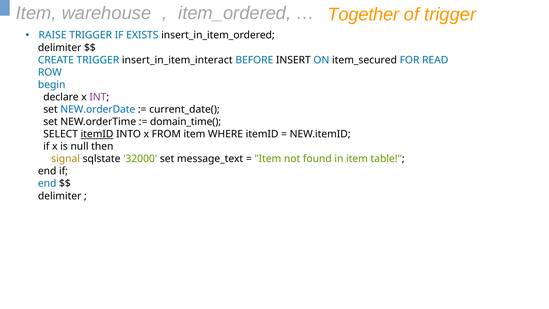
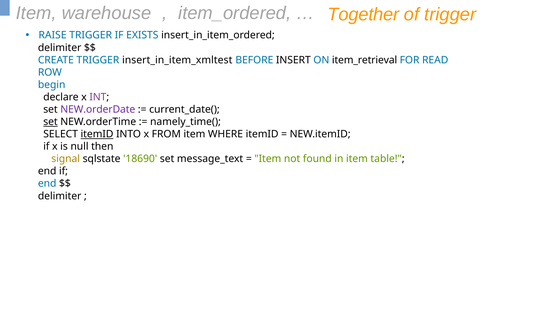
insert_in_item_interact: insert_in_item_interact -> insert_in_item_xmltest (177, 60)
item_secured: item_secured -> item_retrieval (365, 60)
NEW.orderDate colour: blue -> purple (98, 109)
set underline: none -> present (50, 122)
domain_time(: domain_time( -> namely_time( (186, 122)
32000: 32000 -> 18690 (140, 159)
